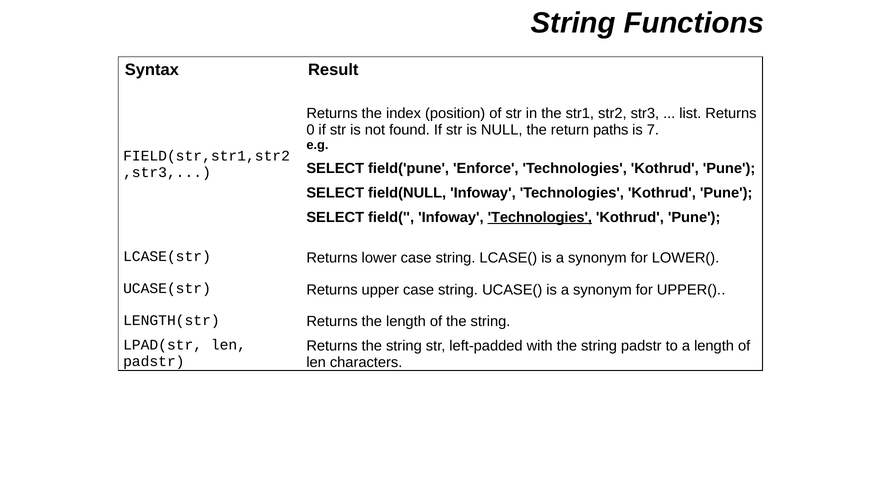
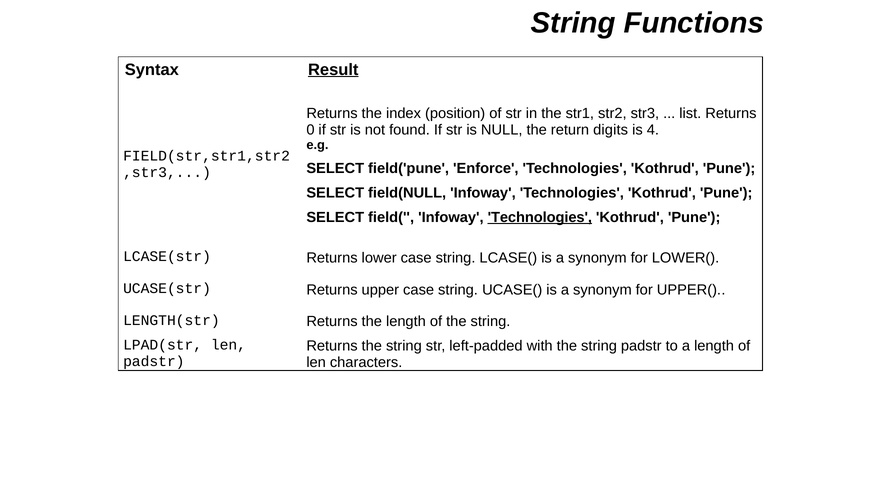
Result underline: none -> present (333, 70)
paths: paths -> digits (611, 130)
7: 7 -> 4 (653, 130)
